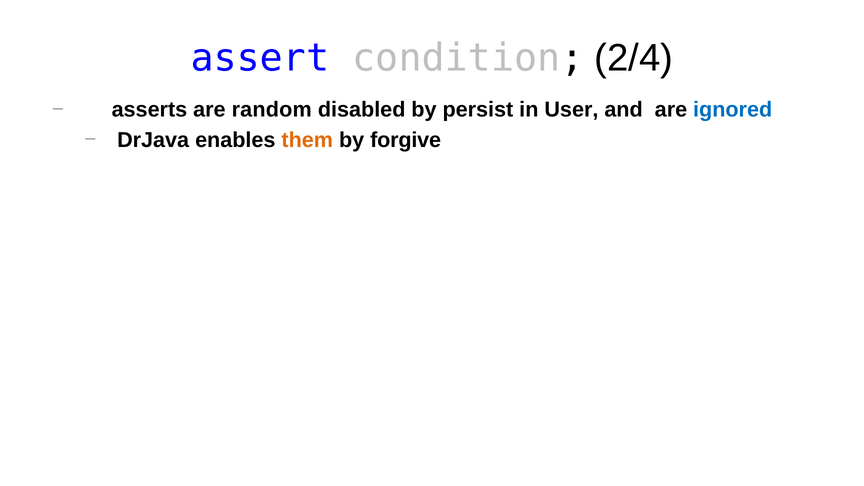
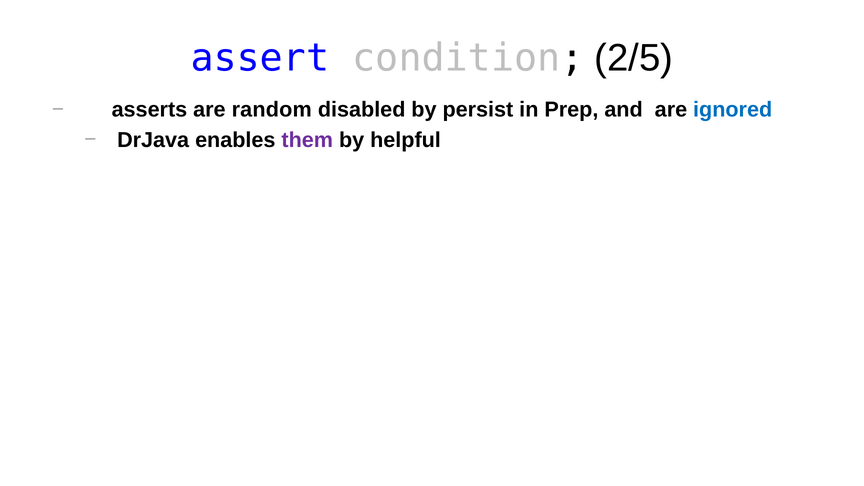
2/4: 2/4 -> 2/5 (634, 58)
User: User -> Prep (571, 110)
them colour: orange -> purple (307, 140)
forgive: forgive -> helpful (406, 140)
